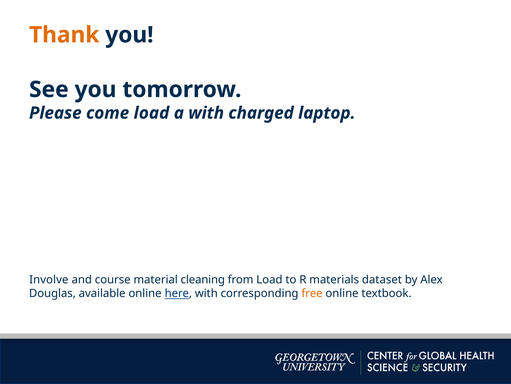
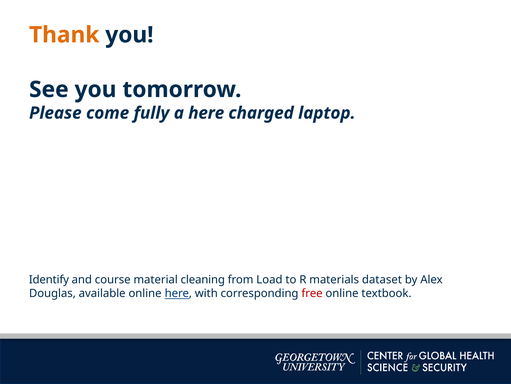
come load: load -> fully (152, 113)
a with: with -> here (206, 113)
Involve: Involve -> Identify (49, 279)
free colour: orange -> red (312, 293)
